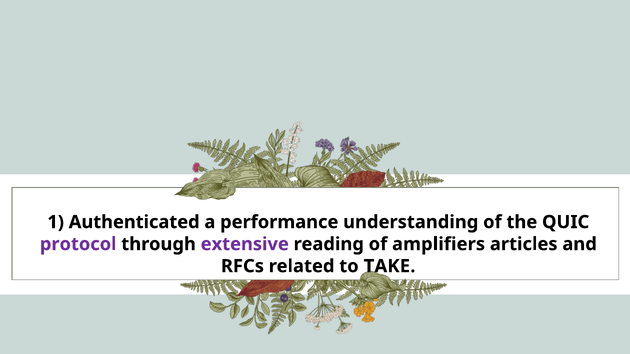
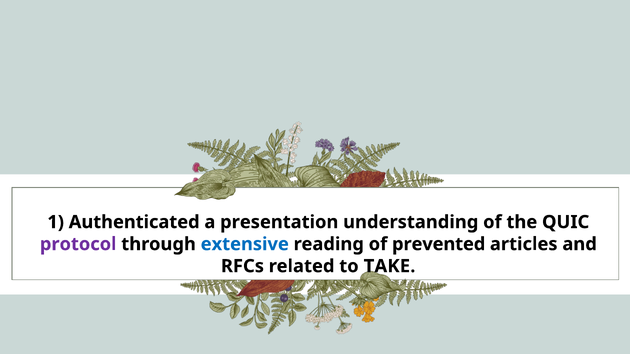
performance: performance -> presentation (279, 222)
extensive colour: purple -> blue (245, 244)
amplifiers: amplifiers -> prevented (439, 244)
